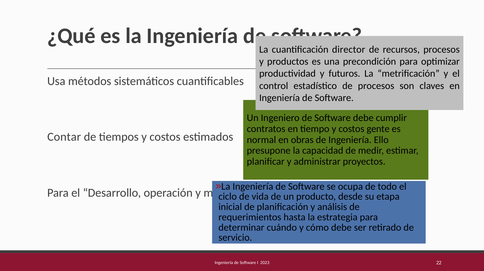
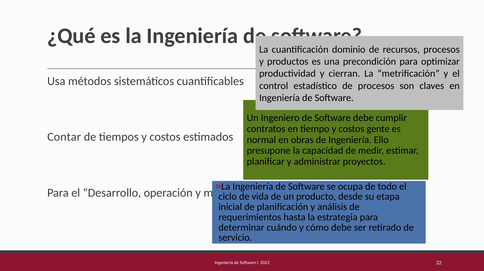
director: director -> dominio (349, 50)
futuros: futuros -> cierran (344, 74)
